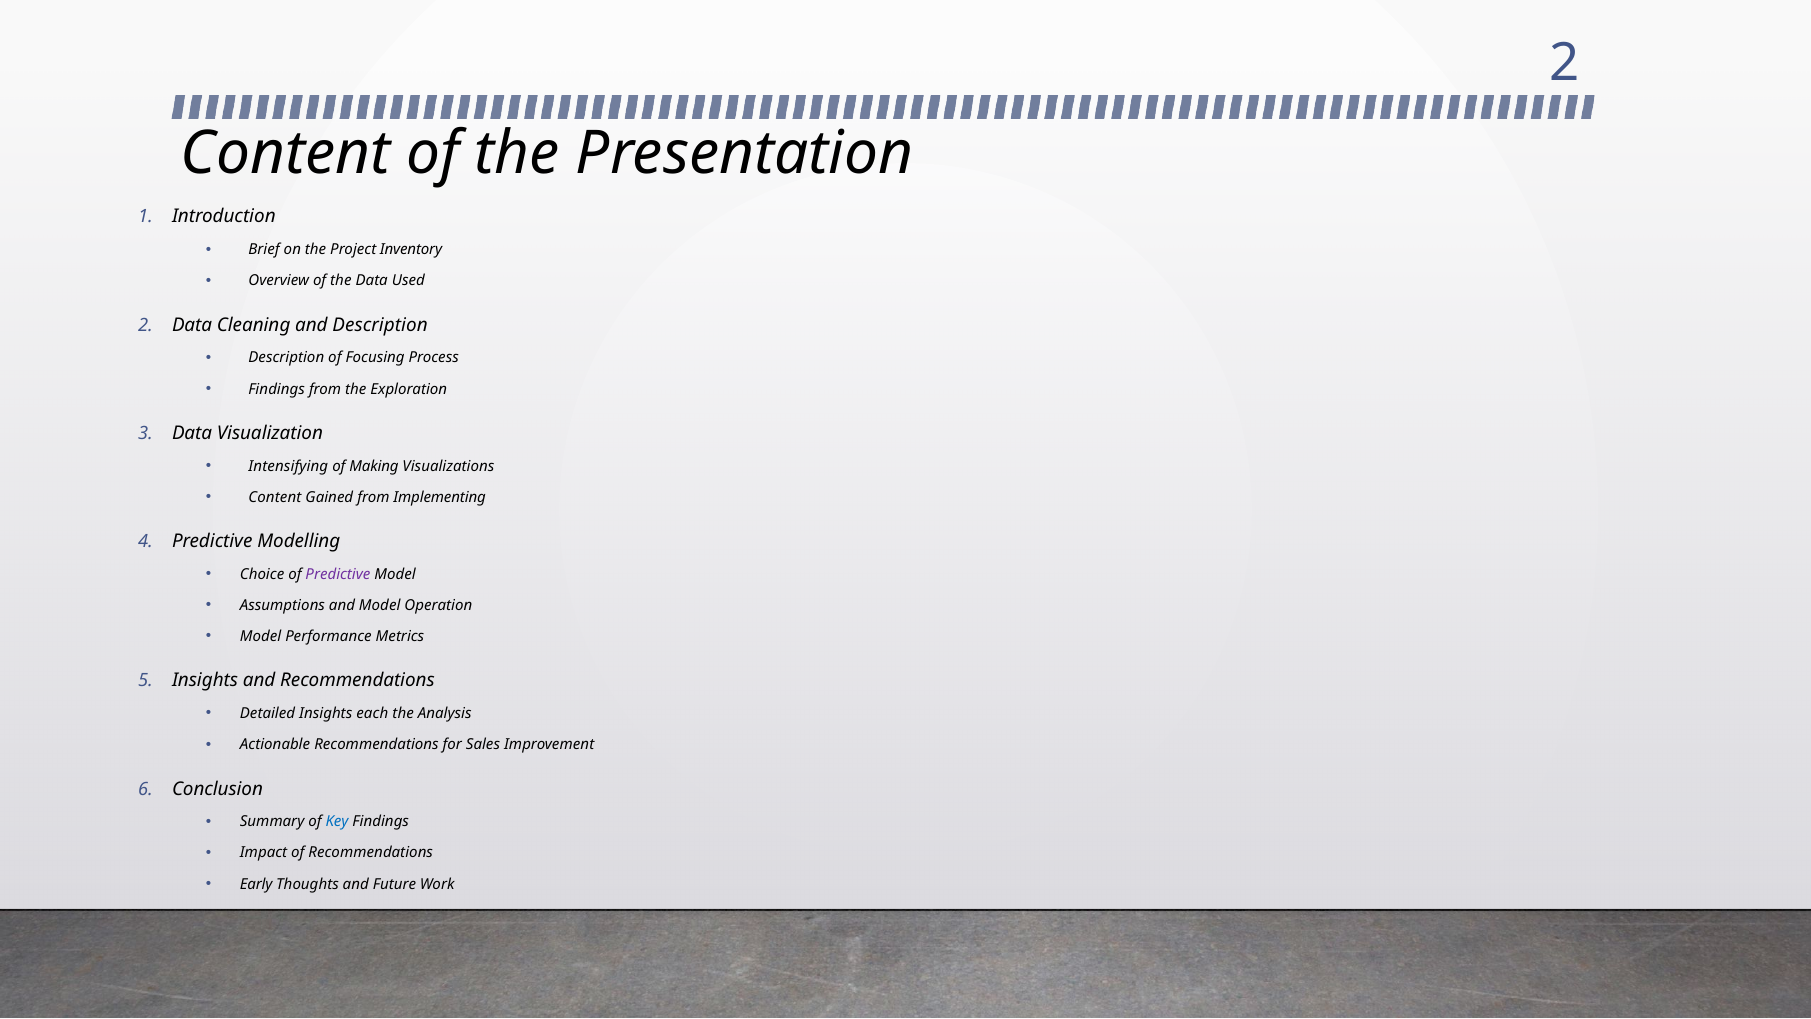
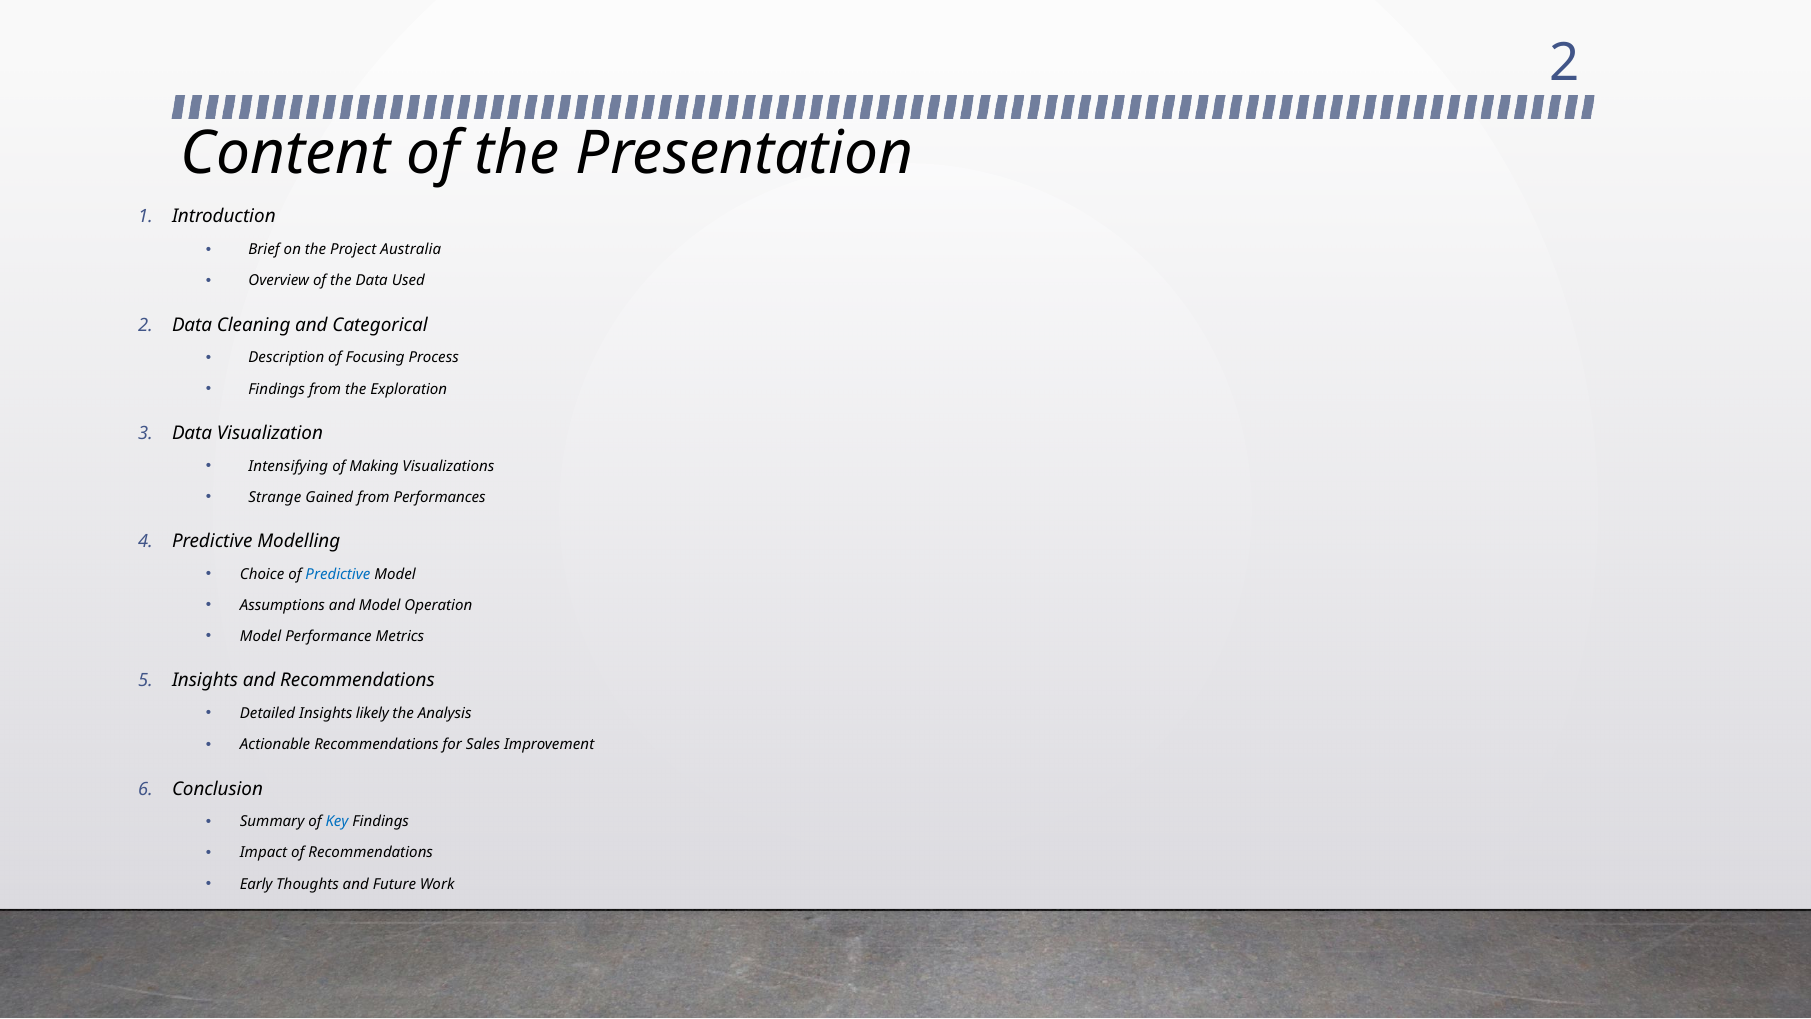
Inventory: Inventory -> Australia (411, 250)
and Description: Description -> Categorical (380, 325)
Content: Content -> Strange (275, 497)
Implementing: Implementing -> Performances (440, 497)
Predictive colour: purple -> blue (338, 574)
each: each -> likely (372, 713)
